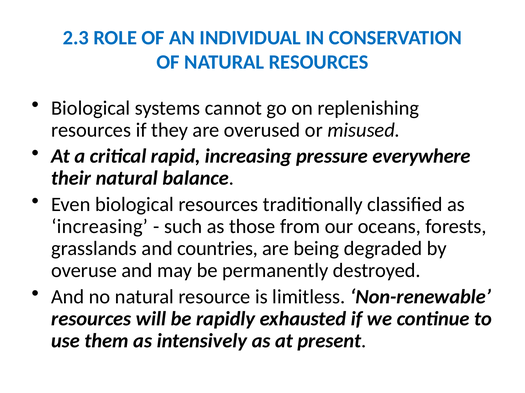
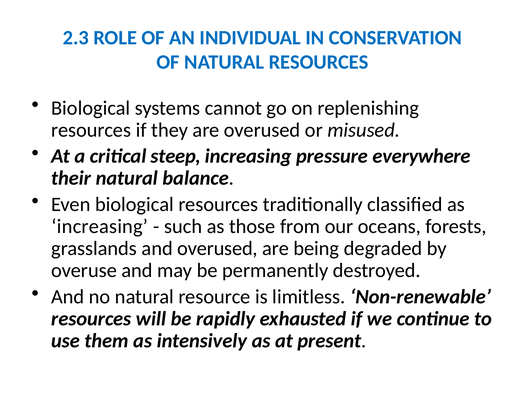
rapid: rapid -> steep (176, 156)
and countries: countries -> overused (218, 249)
